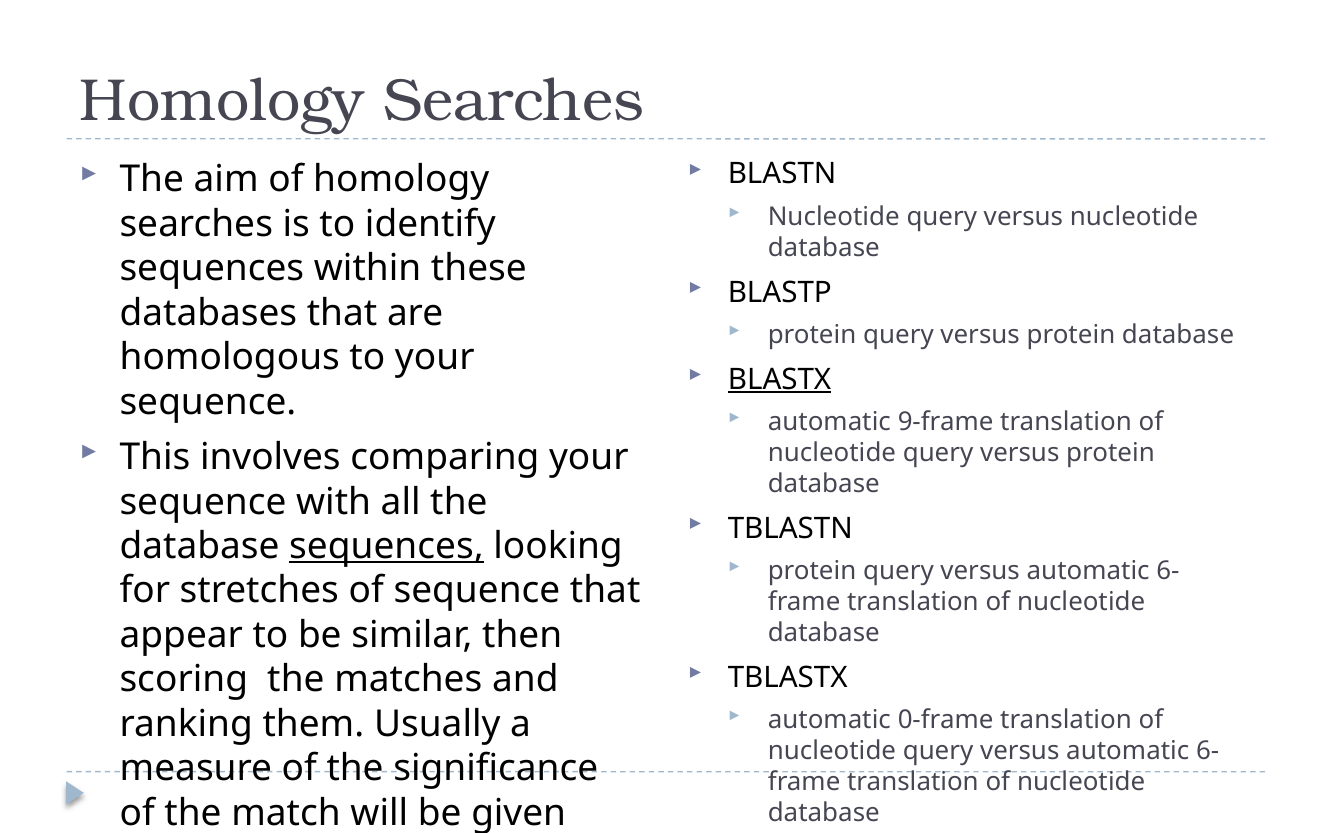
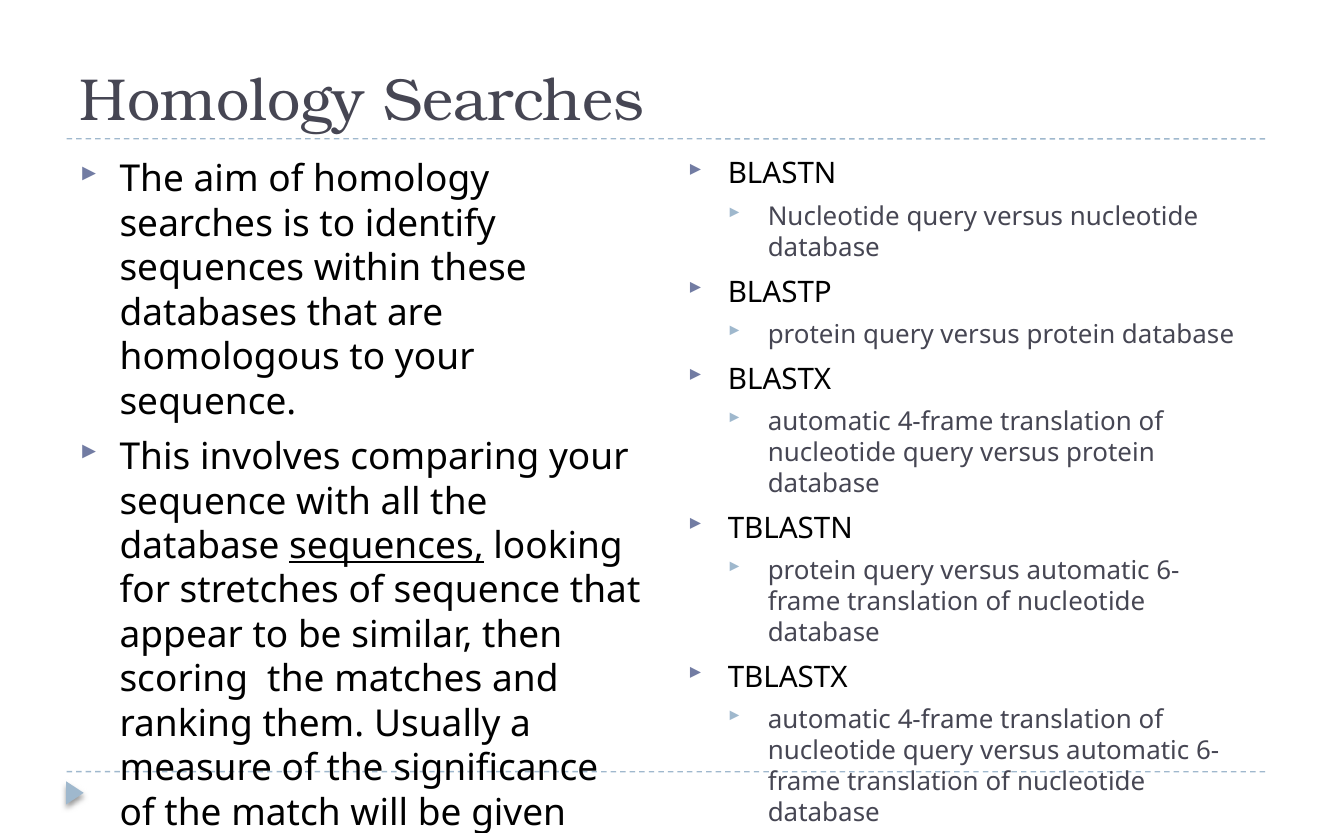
BLASTX underline: present -> none (780, 379)
9-frame: 9-frame -> 4-frame (946, 421)
0-frame: 0-frame -> 4-frame (946, 720)
